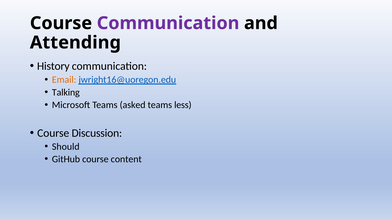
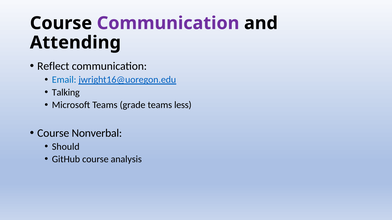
History: History -> Reflect (53, 66)
Email colour: orange -> blue (64, 80)
asked: asked -> grade (133, 105)
Discussion: Discussion -> Nonverbal (97, 133)
content: content -> analysis (126, 159)
